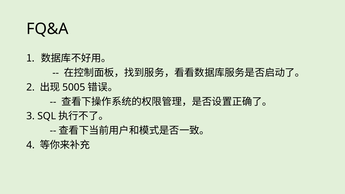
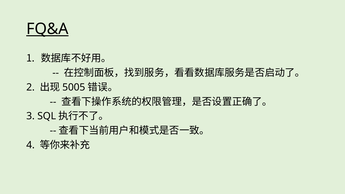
FQ&A underline: none -> present (47, 29)
